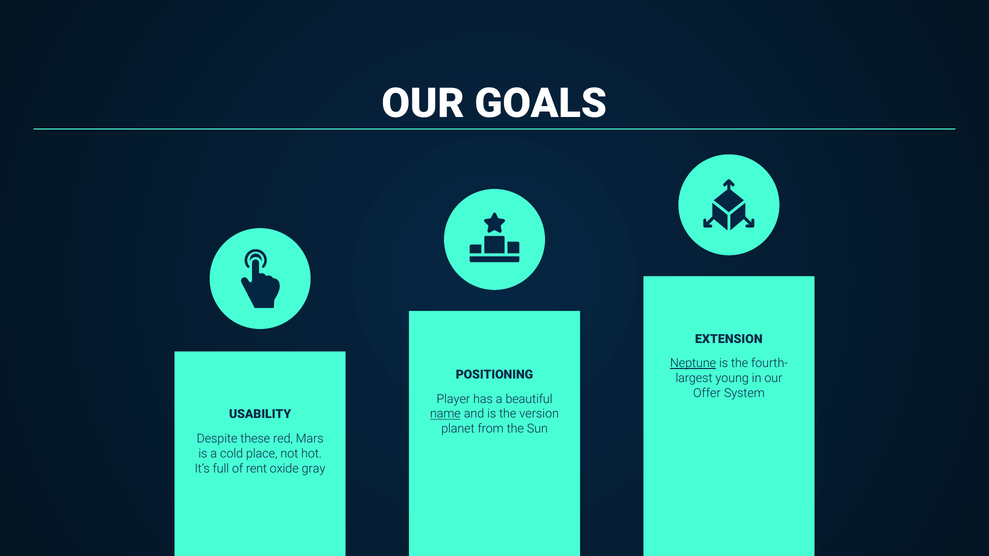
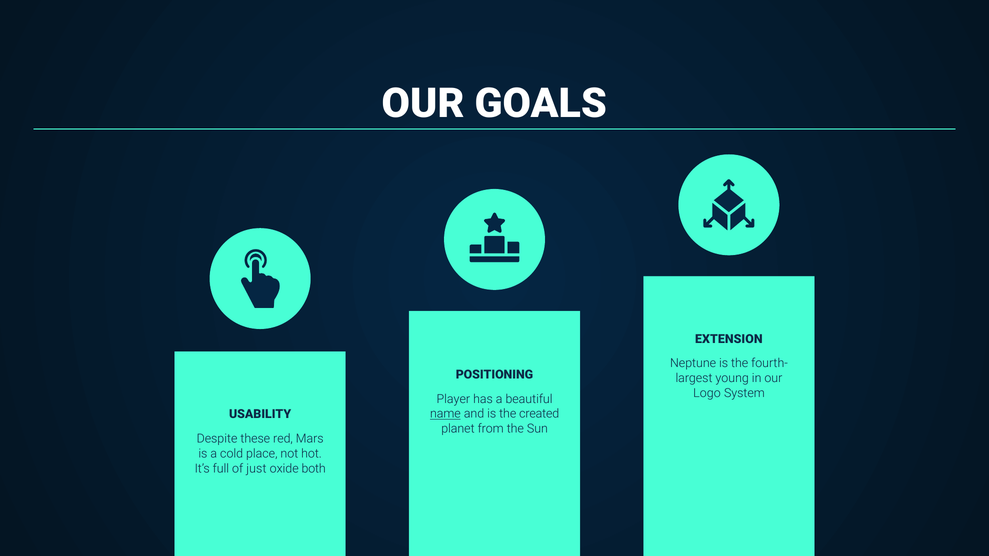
Neptune underline: present -> none (693, 363)
Offer: Offer -> Logo (707, 393)
version: version -> created (539, 414)
rent: rent -> just (256, 469)
gray: gray -> both (314, 469)
